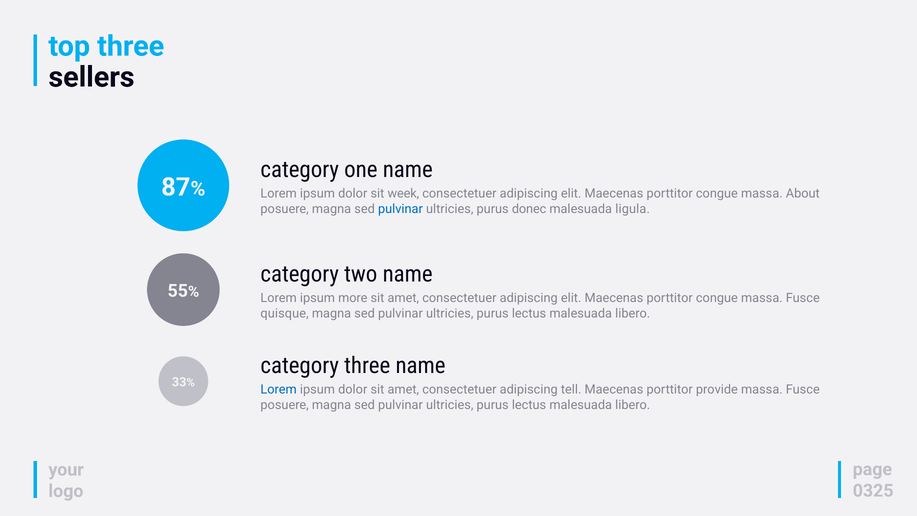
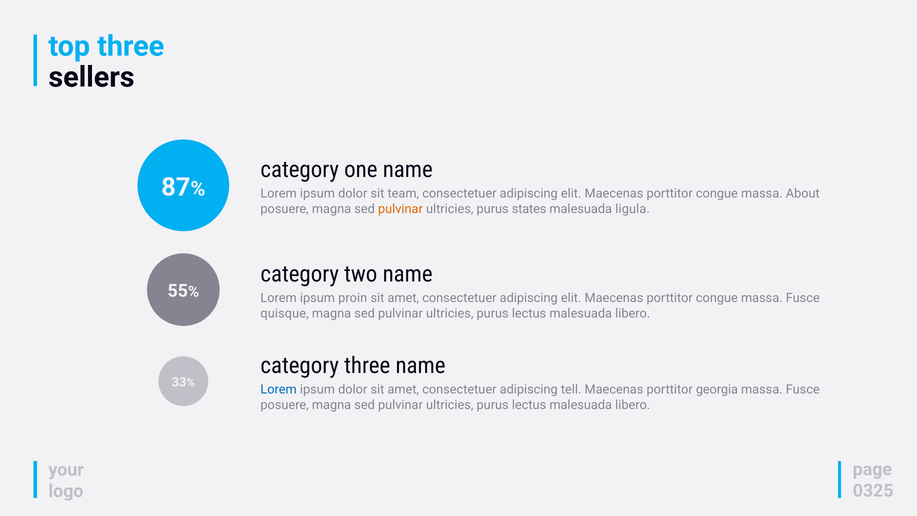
week: week -> team (403, 194)
pulvinar colour: blue -> orange (400, 209)
donec: donec -> states (529, 209)
more: more -> proin (353, 298)
provide: provide -> georgia (717, 390)
